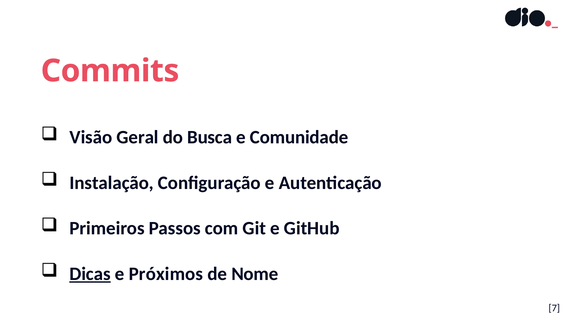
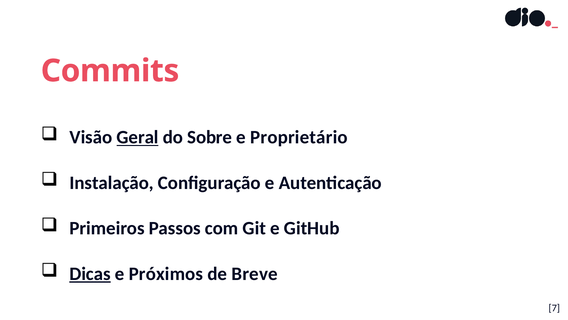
Geral underline: none -> present (138, 137)
Busca: Busca -> Sobre (210, 137)
Comunidade: Comunidade -> Proprietário (299, 137)
Nome: Nome -> Breve (255, 273)
